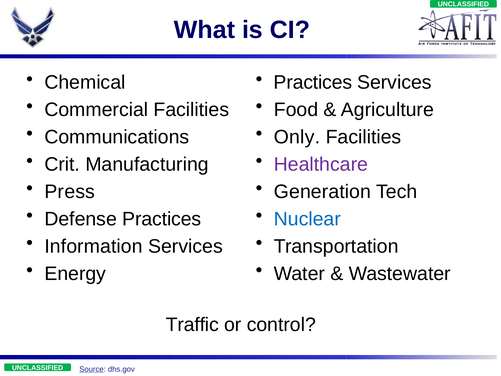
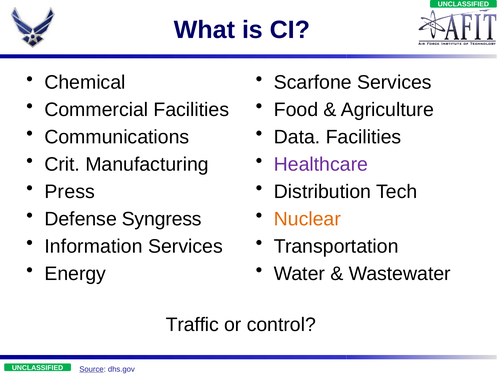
Practices: Practices -> Scarfone (313, 82)
Only: Only -> Data (297, 137)
Generation: Generation -> Distribution (323, 192)
Defense Practices: Practices -> Syngress (162, 219)
Nuclear colour: blue -> orange (307, 219)
